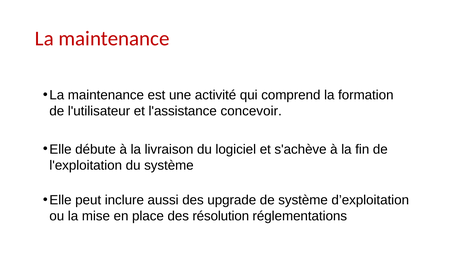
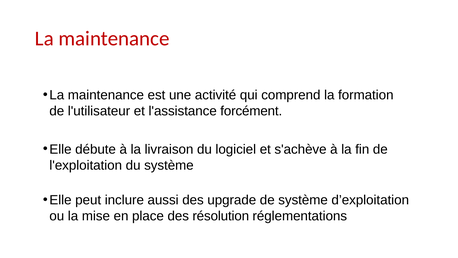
concevoir: concevoir -> forcément (251, 111)
